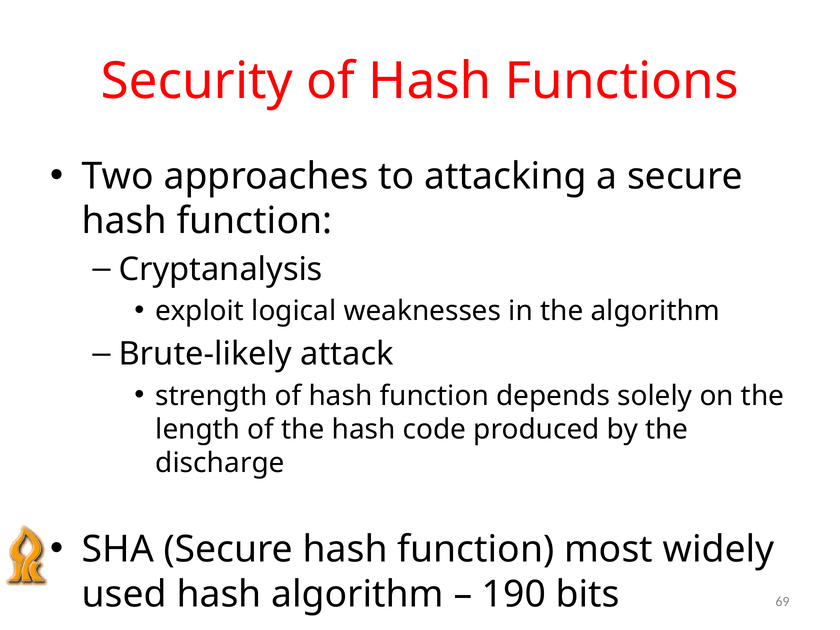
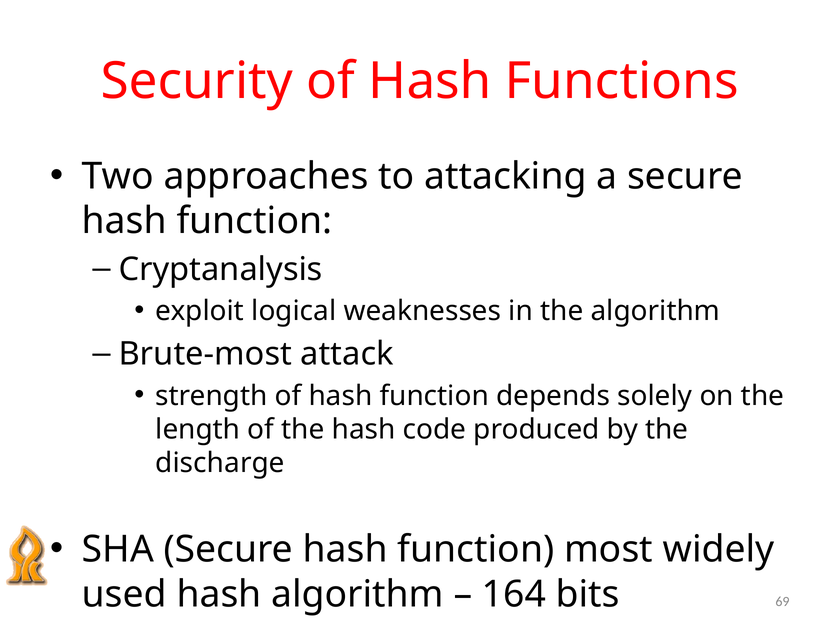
Brute-likely: Brute-likely -> Brute-most (205, 354)
190: 190 -> 164 (514, 594)
